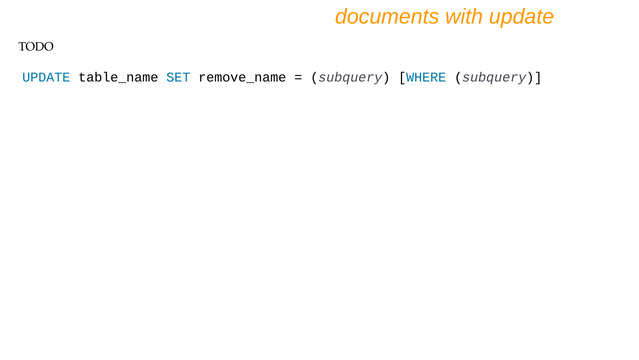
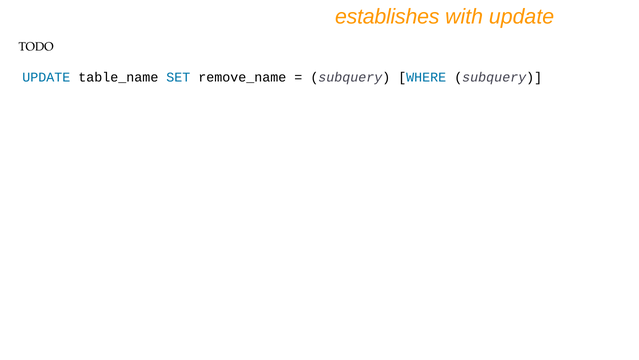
documents: documents -> establishes (387, 17)
